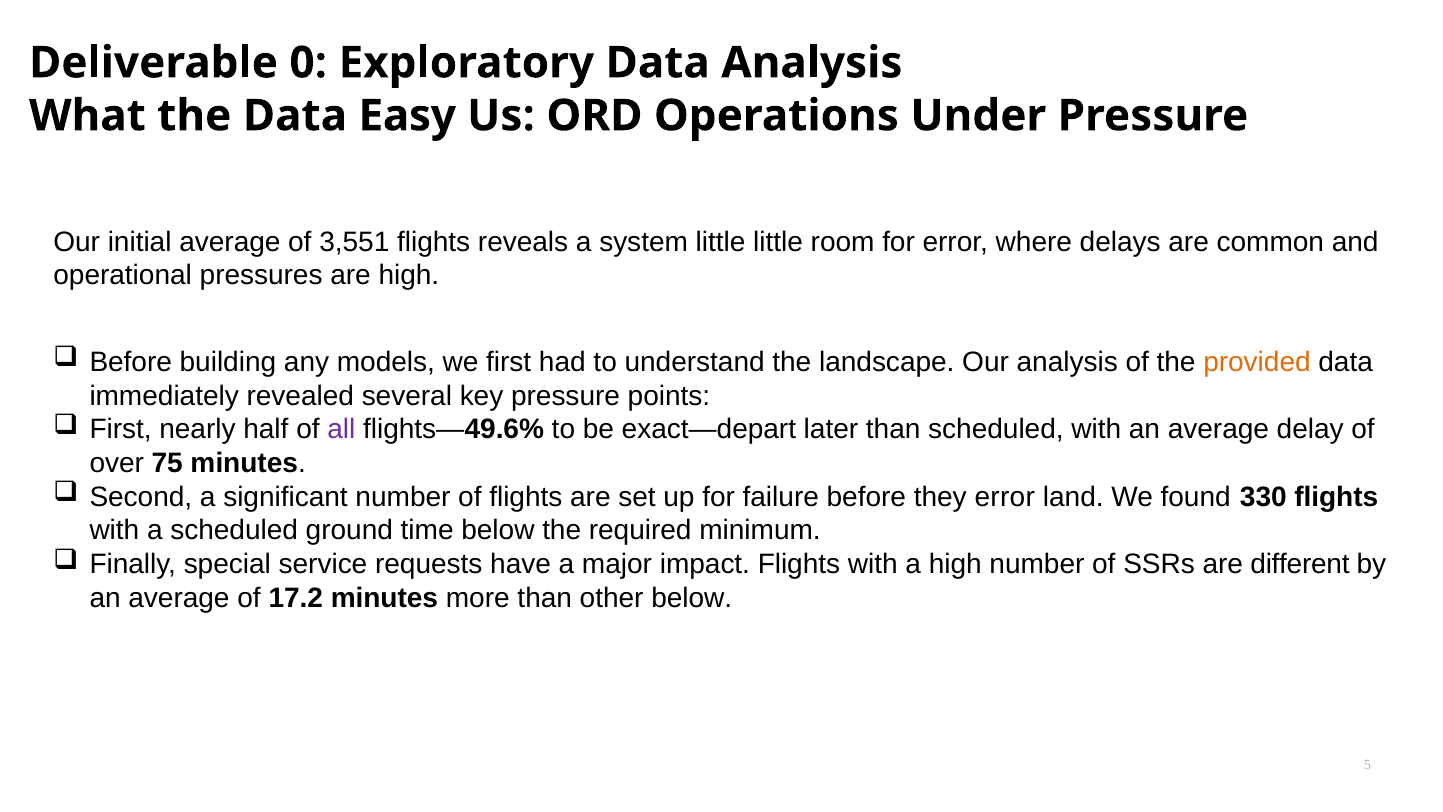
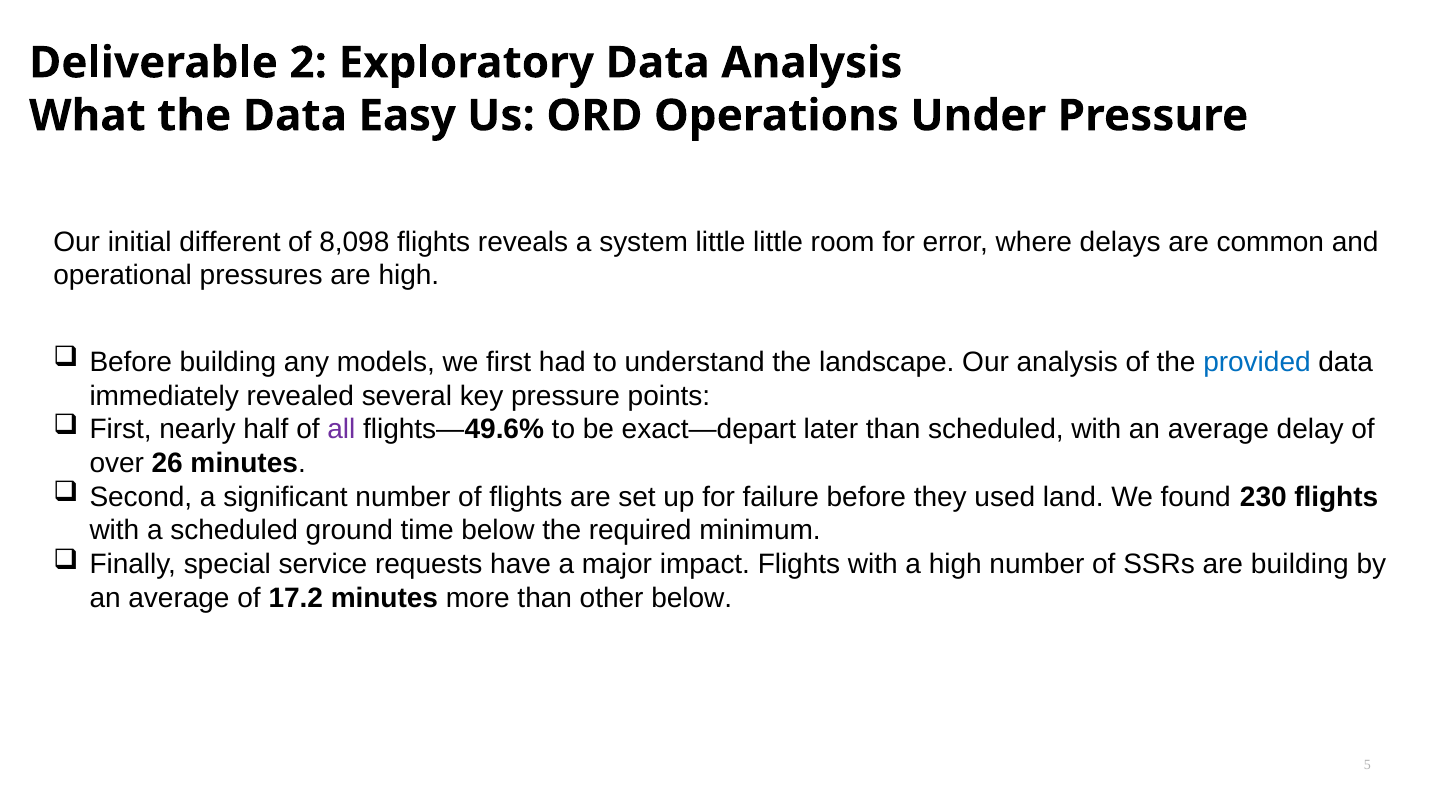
0: 0 -> 2 (308, 63)
initial average: average -> different (230, 242)
3,551: 3,551 -> 8,098 (354, 242)
provided colour: orange -> blue (1257, 362)
75: 75 -> 26 (167, 463)
they error: error -> used (1005, 497)
330: 330 -> 230 (1263, 497)
are different: different -> building (1300, 564)
